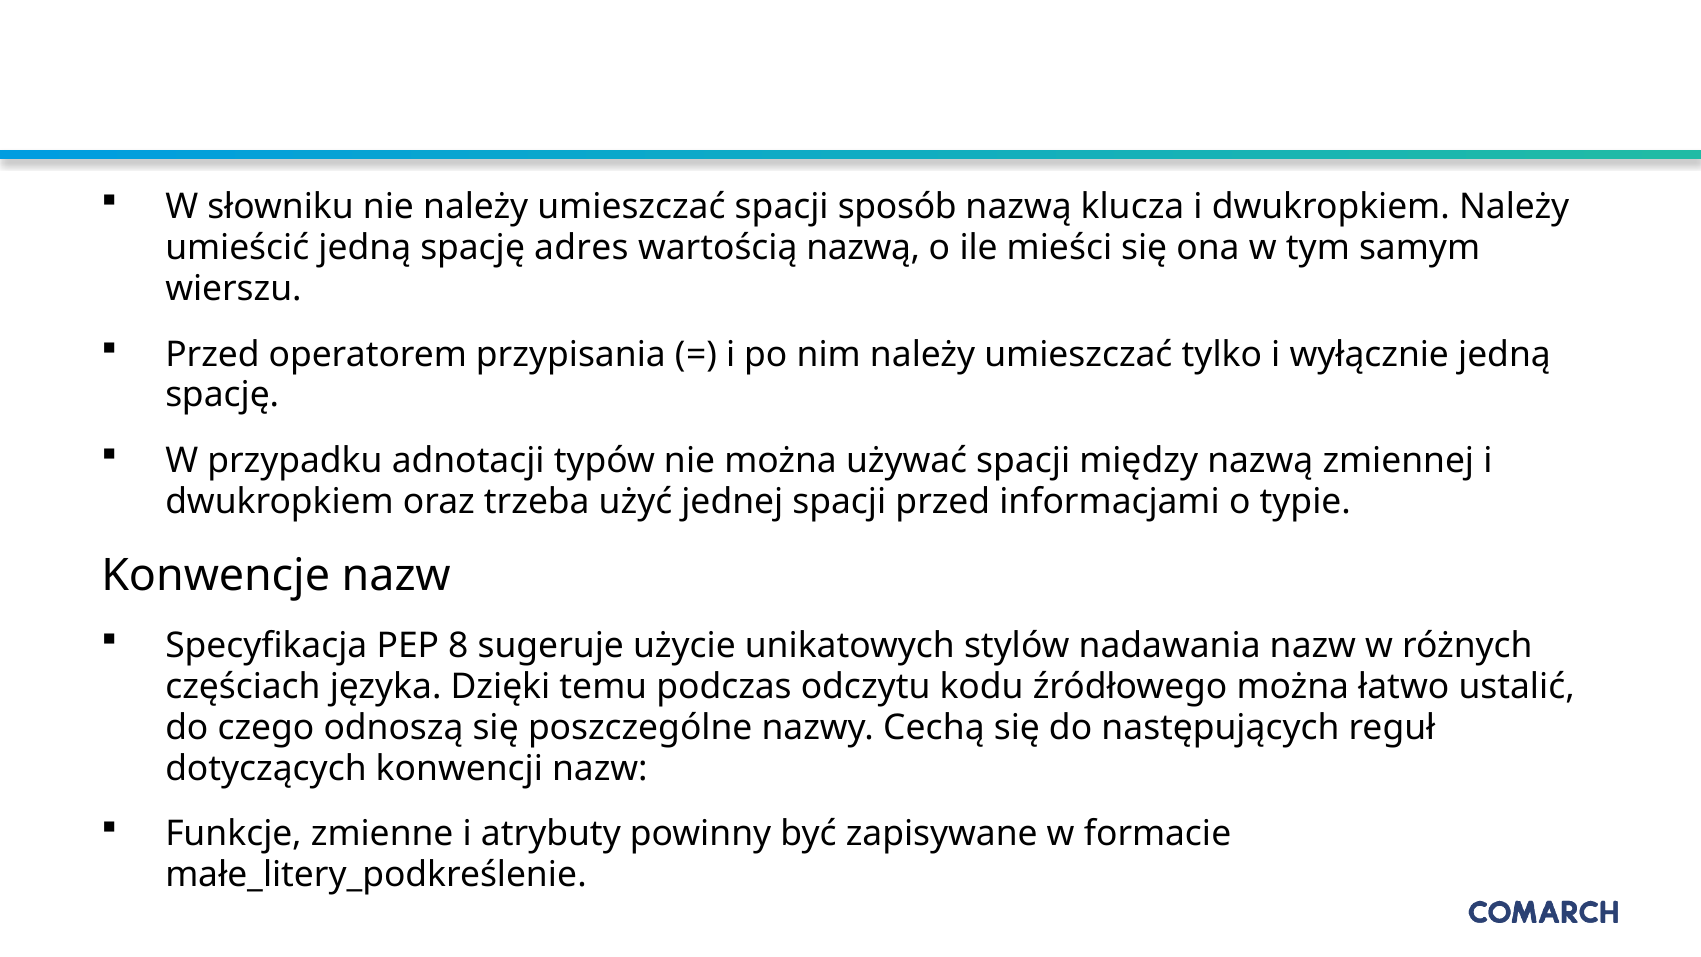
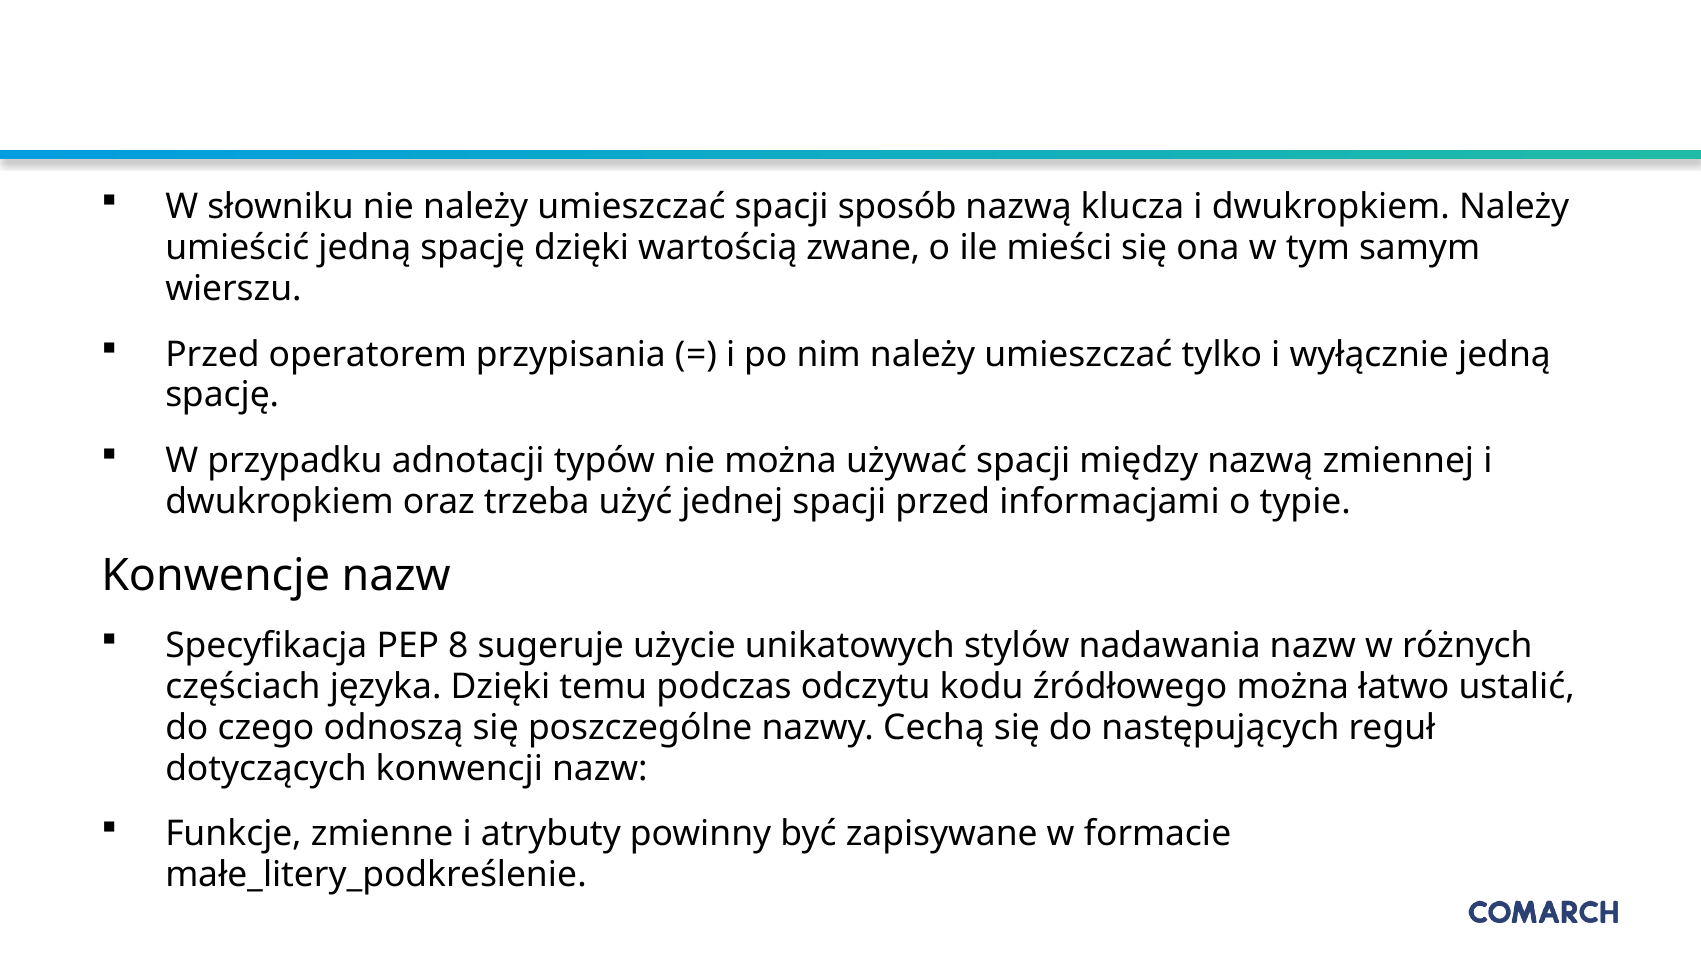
spację adres: adres -> dzięki (582, 248)
wartością nazwą: nazwą -> zwane (863, 248)
